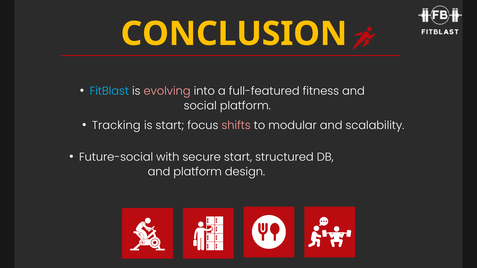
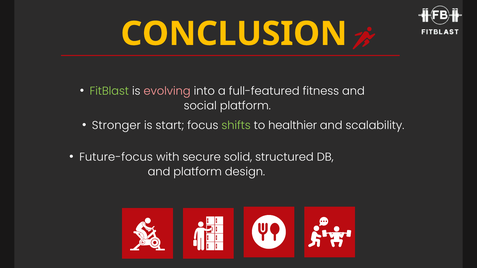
FitBlast colour: light blue -> light green (109, 91)
Tracking: Tracking -> Stronger (116, 125)
shifts colour: pink -> light green (236, 125)
modular: modular -> healthier (293, 125)
Future-social: Future-social -> Future-focus (116, 157)
secure start: start -> solid (238, 157)
